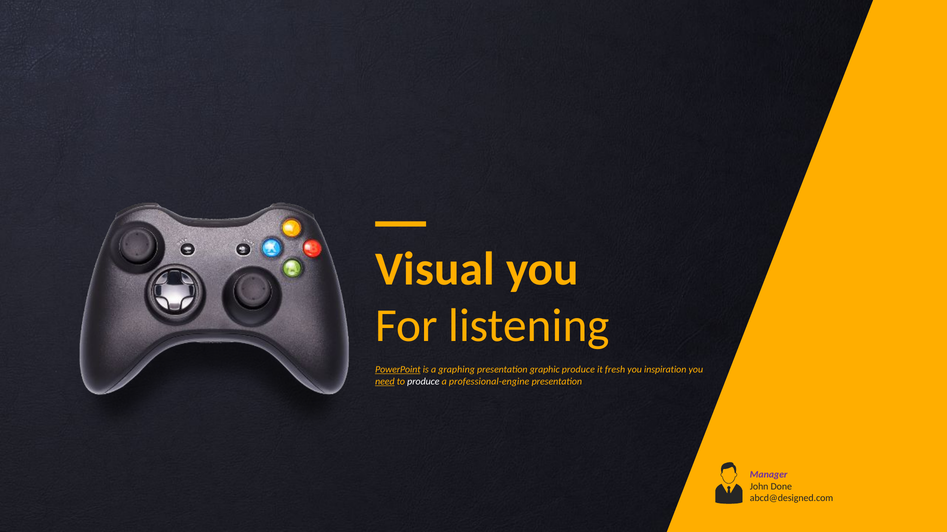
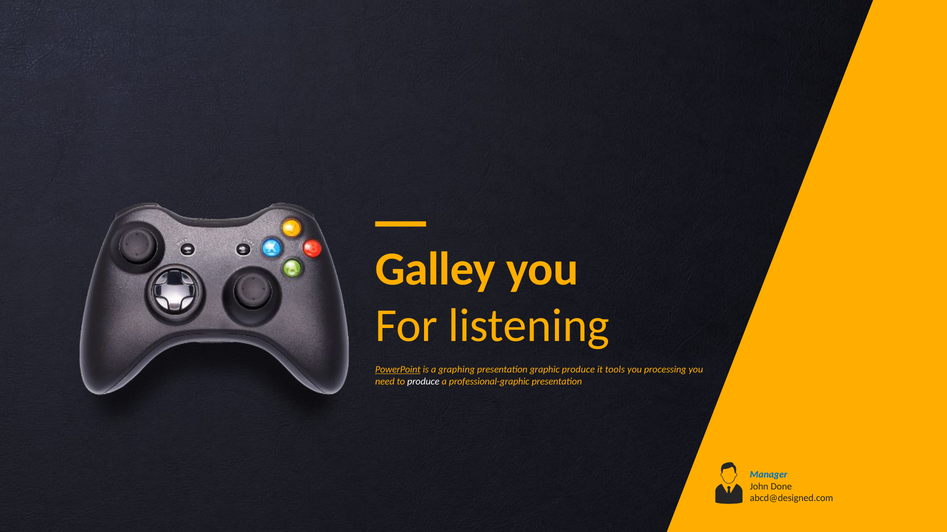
Visual: Visual -> Galley (435, 269)
fresh: fresh -> tools (615, 370)
inspiration: inspiration -> processing (665, 370)
need underline: present -> none (385, 382)
professional-engine: professional-engine -> professional-graphic (489, 382)
Manager colour: purple -> blue (769, 475)
